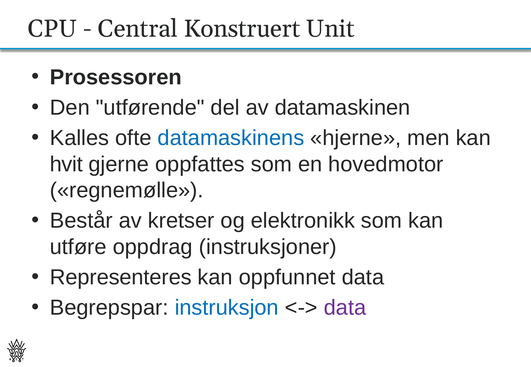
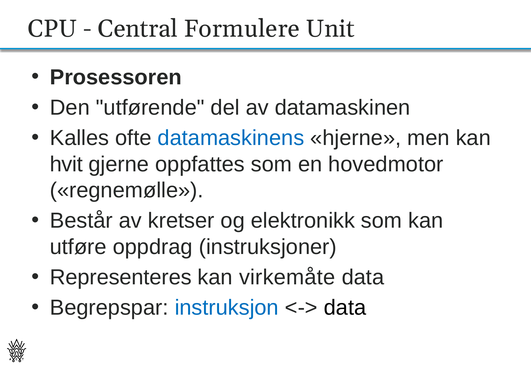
Konstruert: Konstruert -> Formulere (242, 29)
oppfunnet: oppfunnet -> virkemåte (287, 278)
data colour: purple -> black (345, 308)
